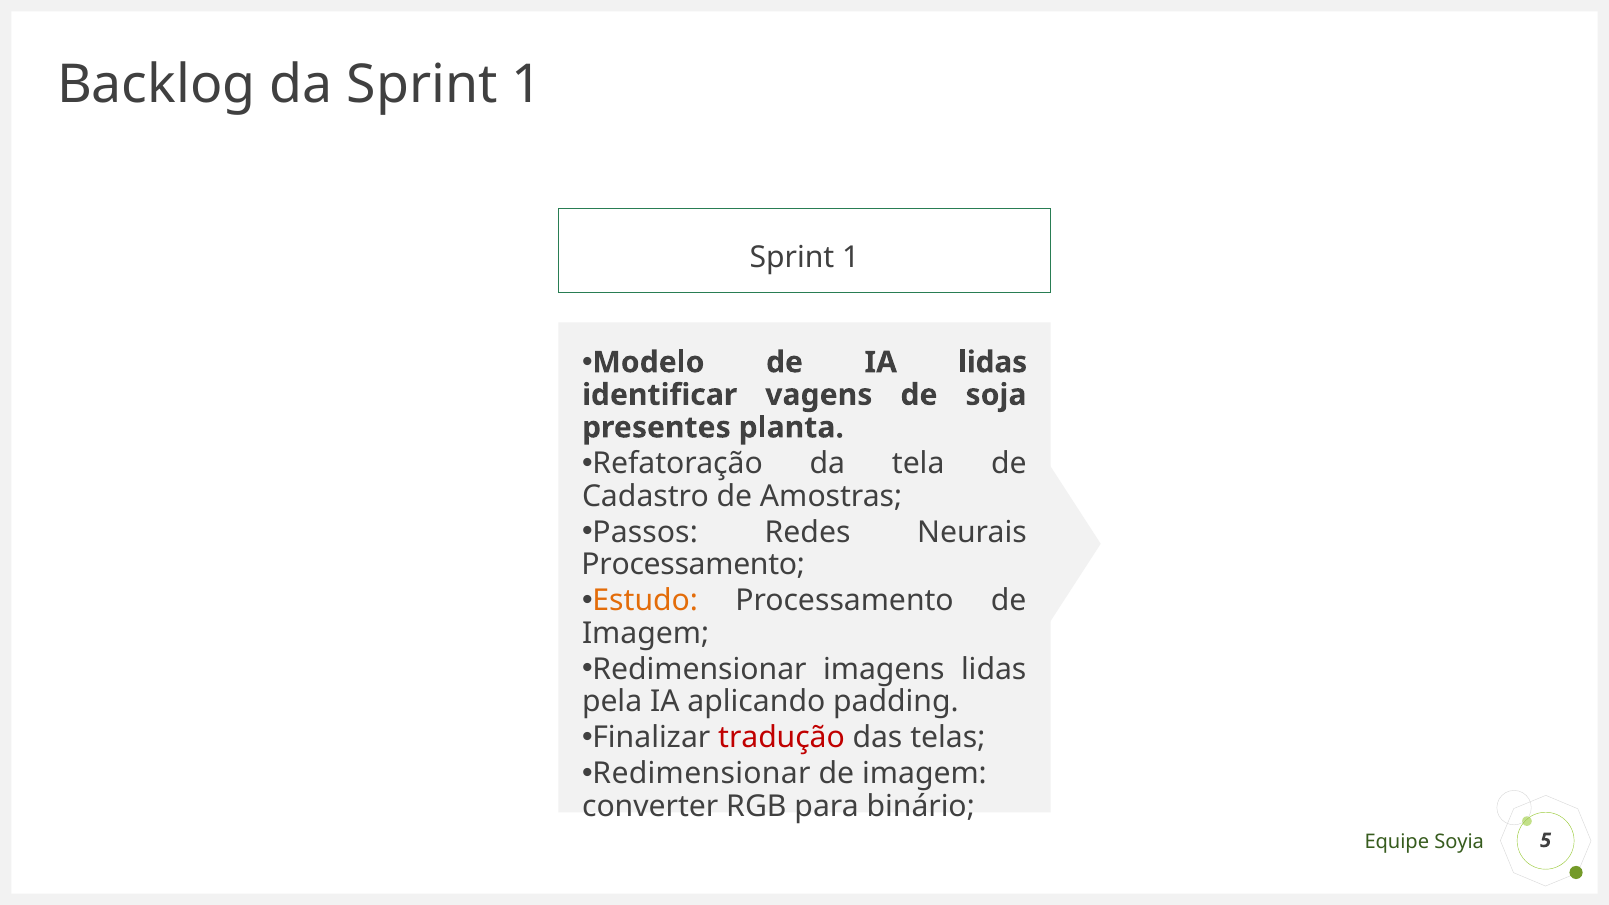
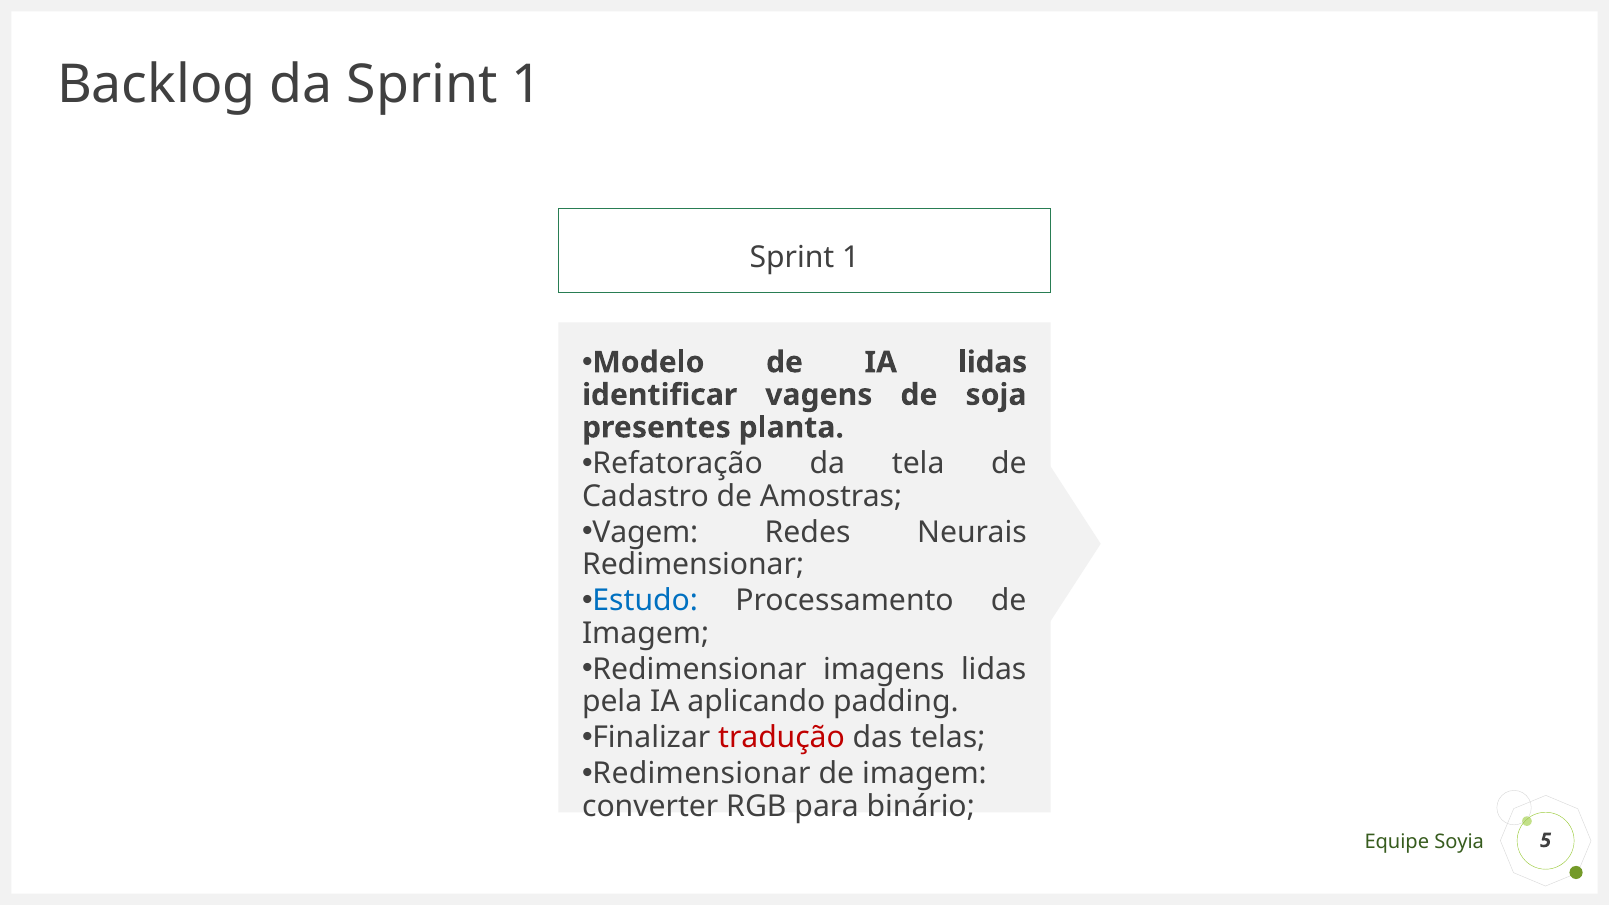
Passos: Passos -> Vagem (645, 532)
Processamento: Processamento -> Redimensionar (693, 565)
Estudo colour: orange -> blue (645, 601)
